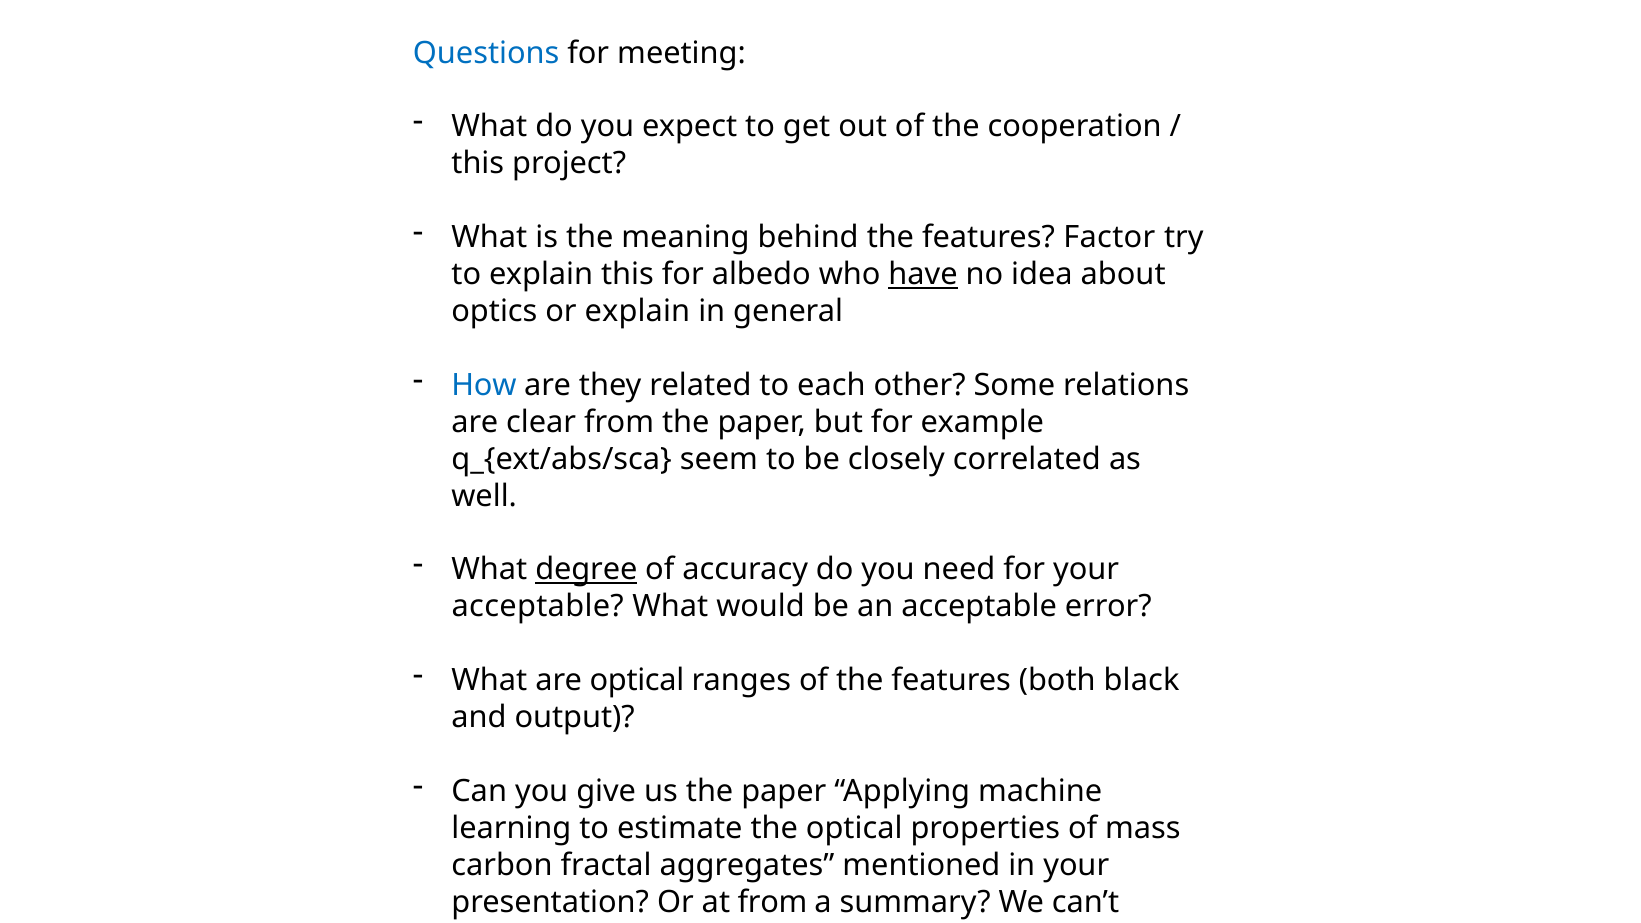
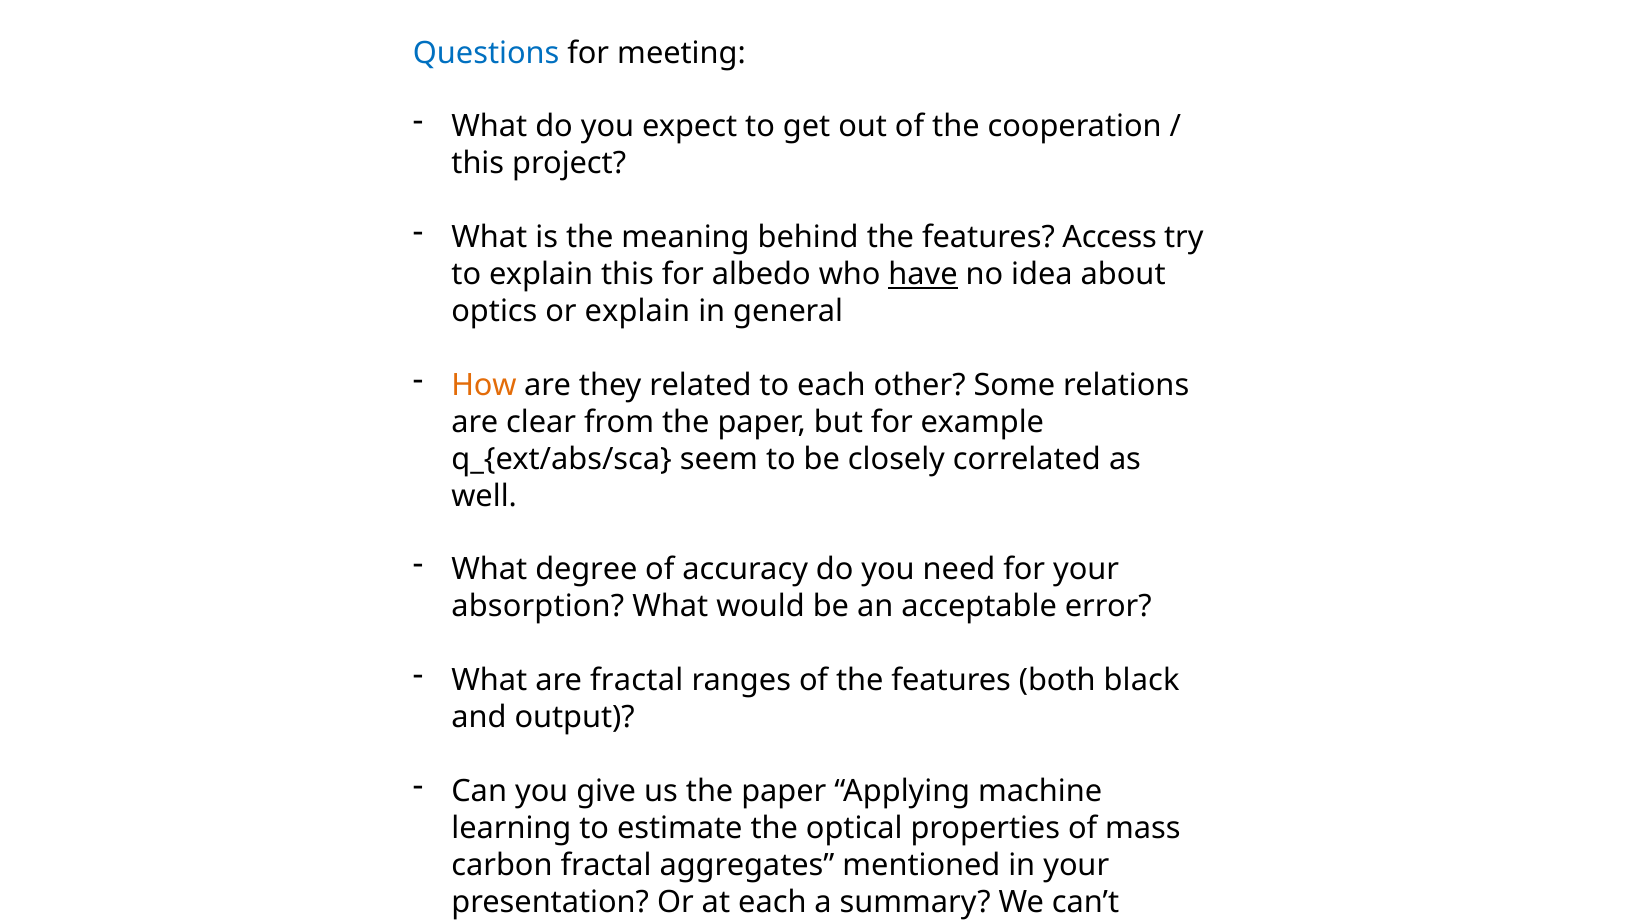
features Factor: Factor -> Access (1110, 238)
How colour: blue -> orange (484, 385)
degree underline: present -> none (586, 570)
acceptable: acceptable -> absorption (538, 607)
are optical: optical -> fractal (637, 681)
at from: from -> each (772, 902)
